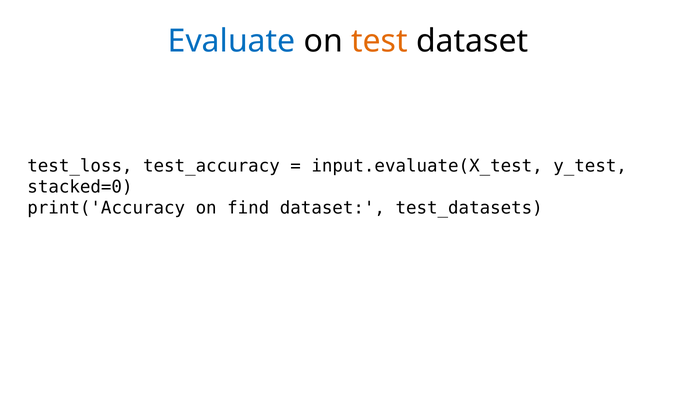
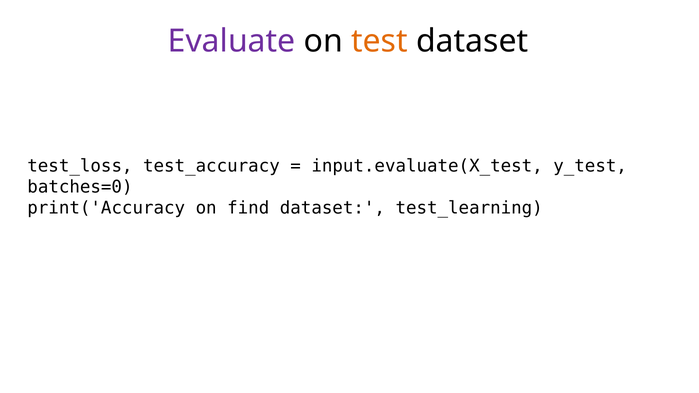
Evaluate colour: blue -> purple (232, 41)
stacked=0: stacked=0 -> batches=0 (80, 187)
test_datasets: test_datasets -> test_learning (469, 208)
